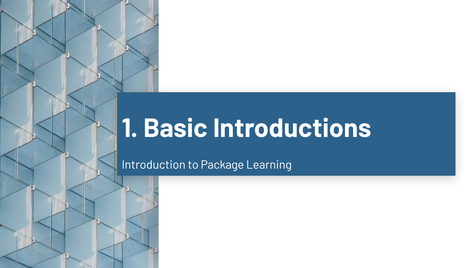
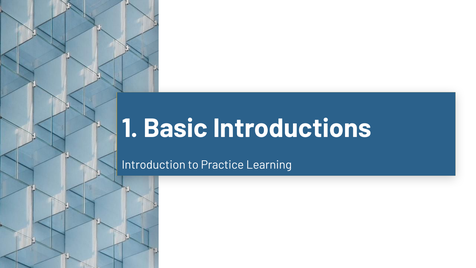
Package: Package -> Practice (222, 165)
